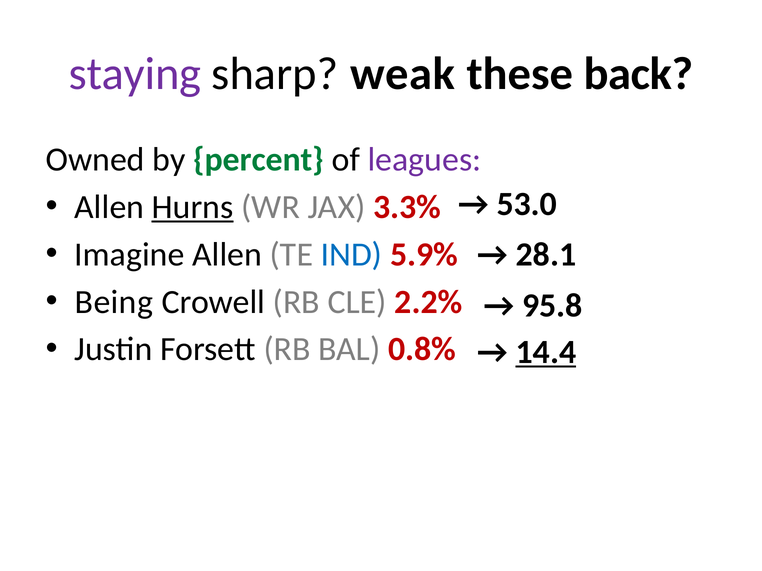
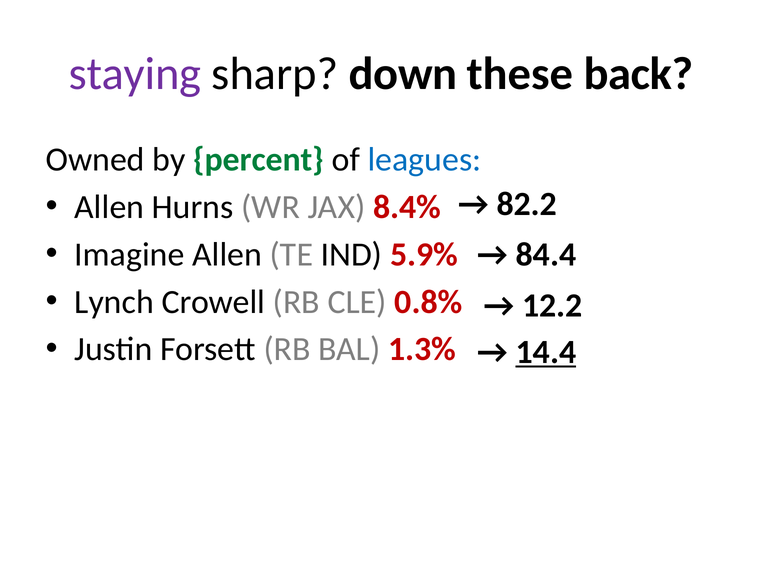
weak: weak -> down (403, 74)
leagues colour: purple -> blue (424, 160)
Hurns underline: present -> none (193, 207)
3.3%: 3.3% -> 8.4% (407, 207)
53.0: 53.0 -> 82.2 (527, 204)
IND colour: blue -> black (351, 255)
28.1: 28.1 -> 84.4 (546, 255)
Being: Being -> Lynch (114, 302)
2.2%: 2.2% -> 0.8% (428, 302)
95.8: 95.8 -> 12.2 (552, 306)
0.8%: 0.8% -> 1.3% (422, 350)
